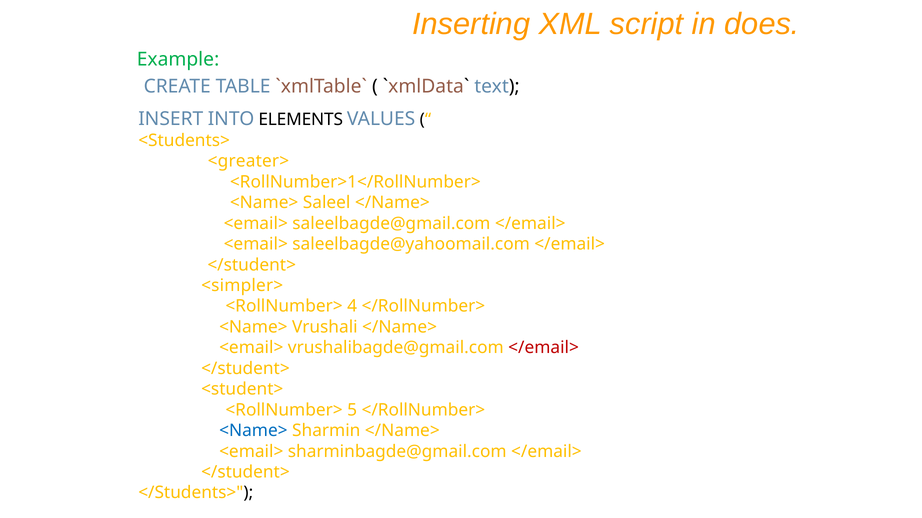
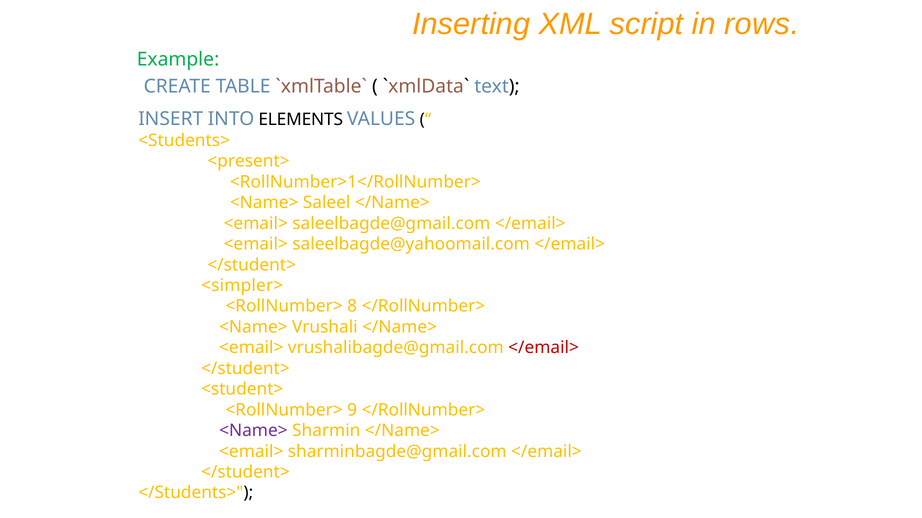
does: does -> rows (762, 24)
<greater>: <greater> -> <present> (249, 161)
4: 4 -> 8 (352, 307)
5: 5 -> 9 (352, 410)
<Name> colour: blue -> purple (253, 431)
